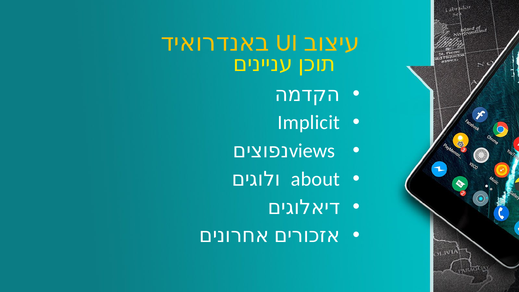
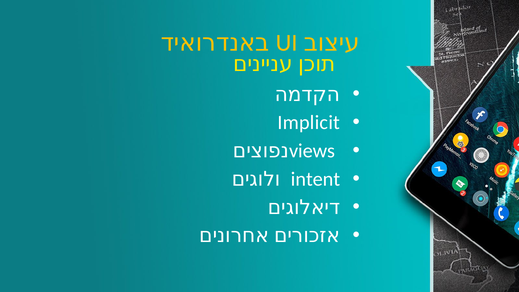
about: about -> intent (316, 179)
